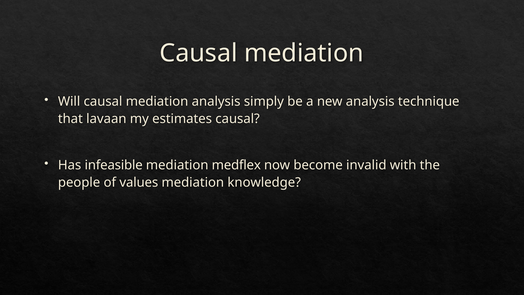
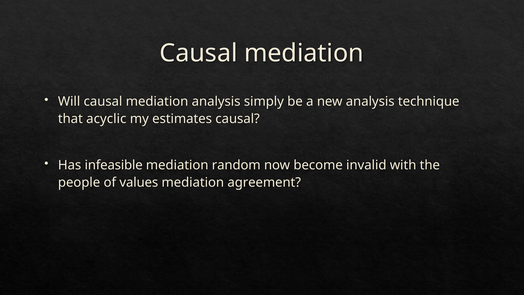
lavaan: lavaan -> acyclic (106, 119)
medflex: medflex -> random (236, 165)
knowledge: knowledge -> agreement (264, 182)
